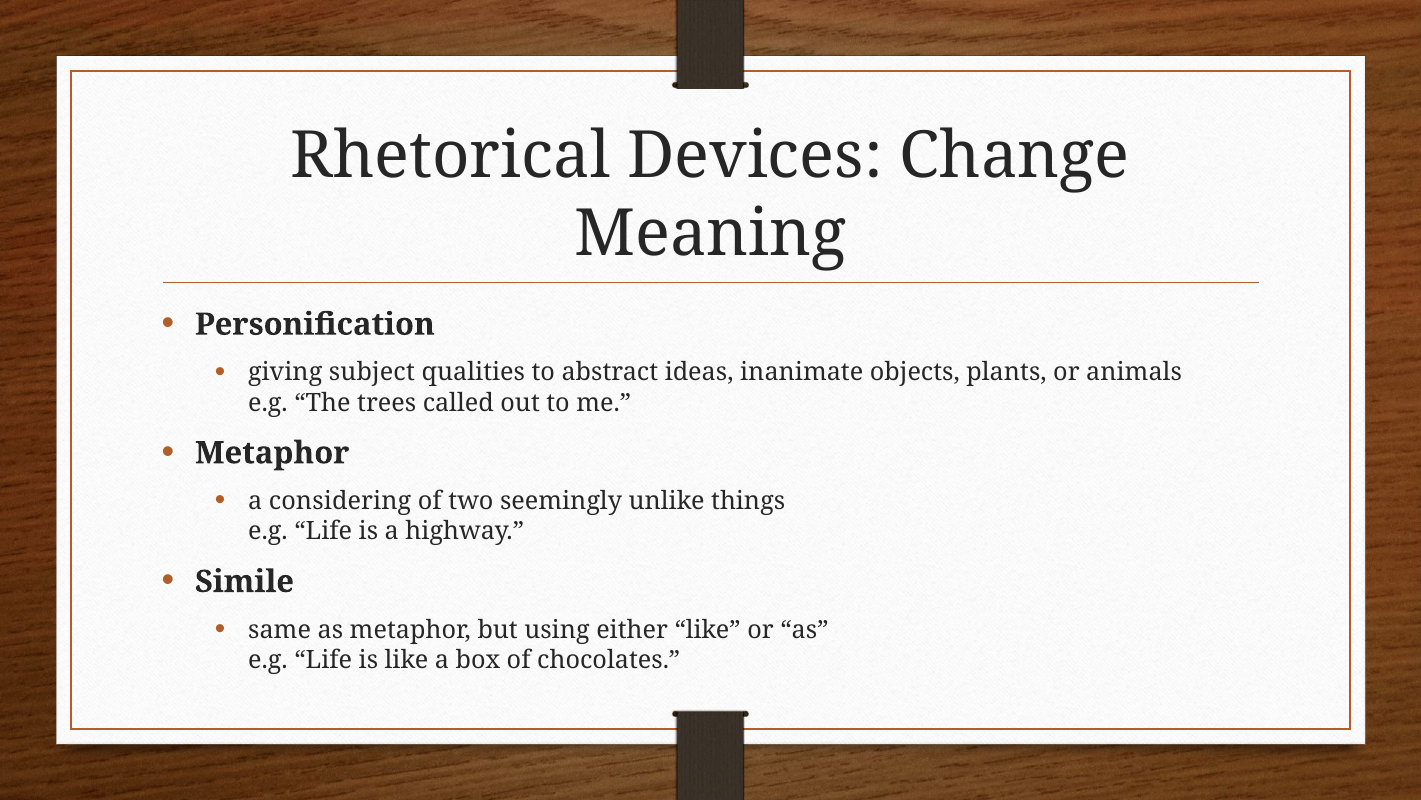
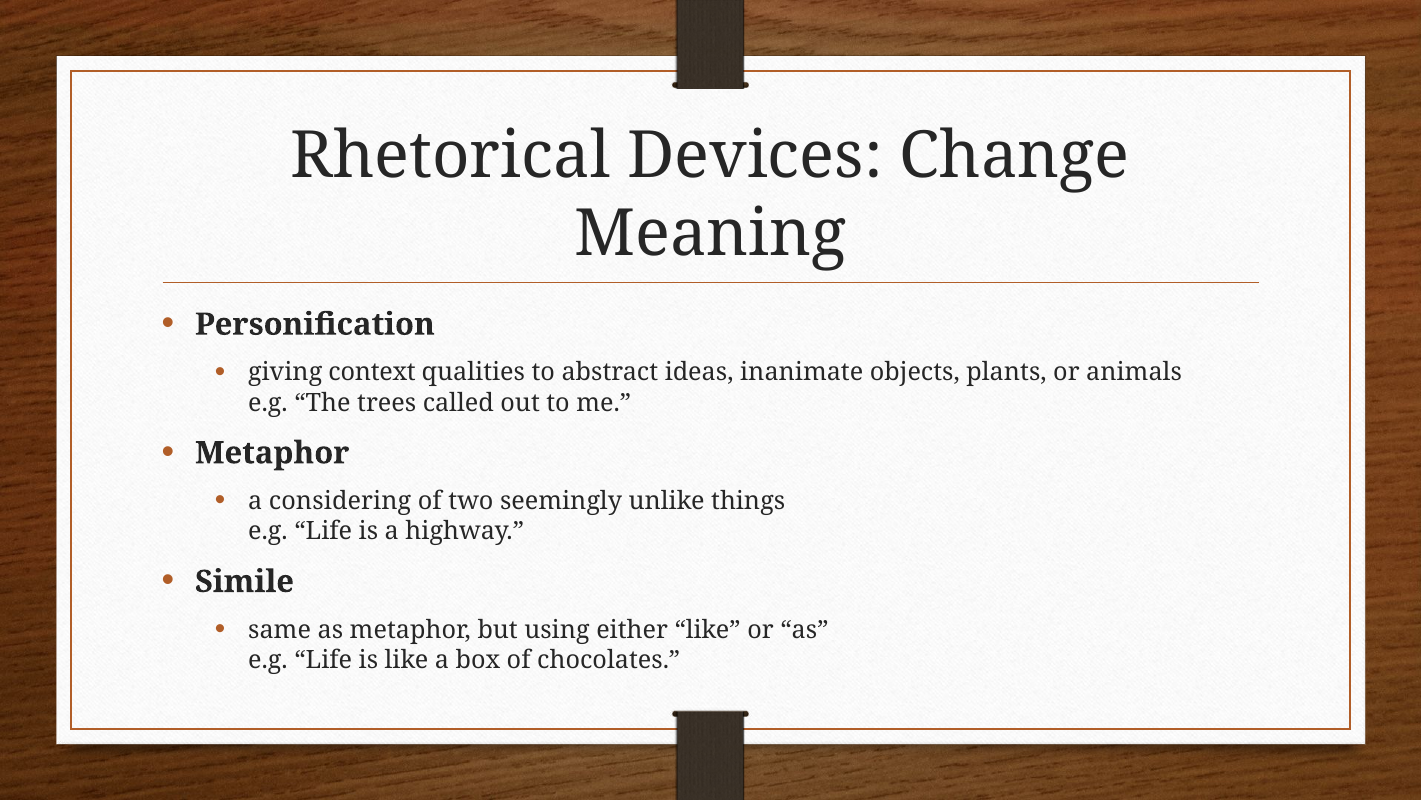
subject: subject -> context (372, 372)
